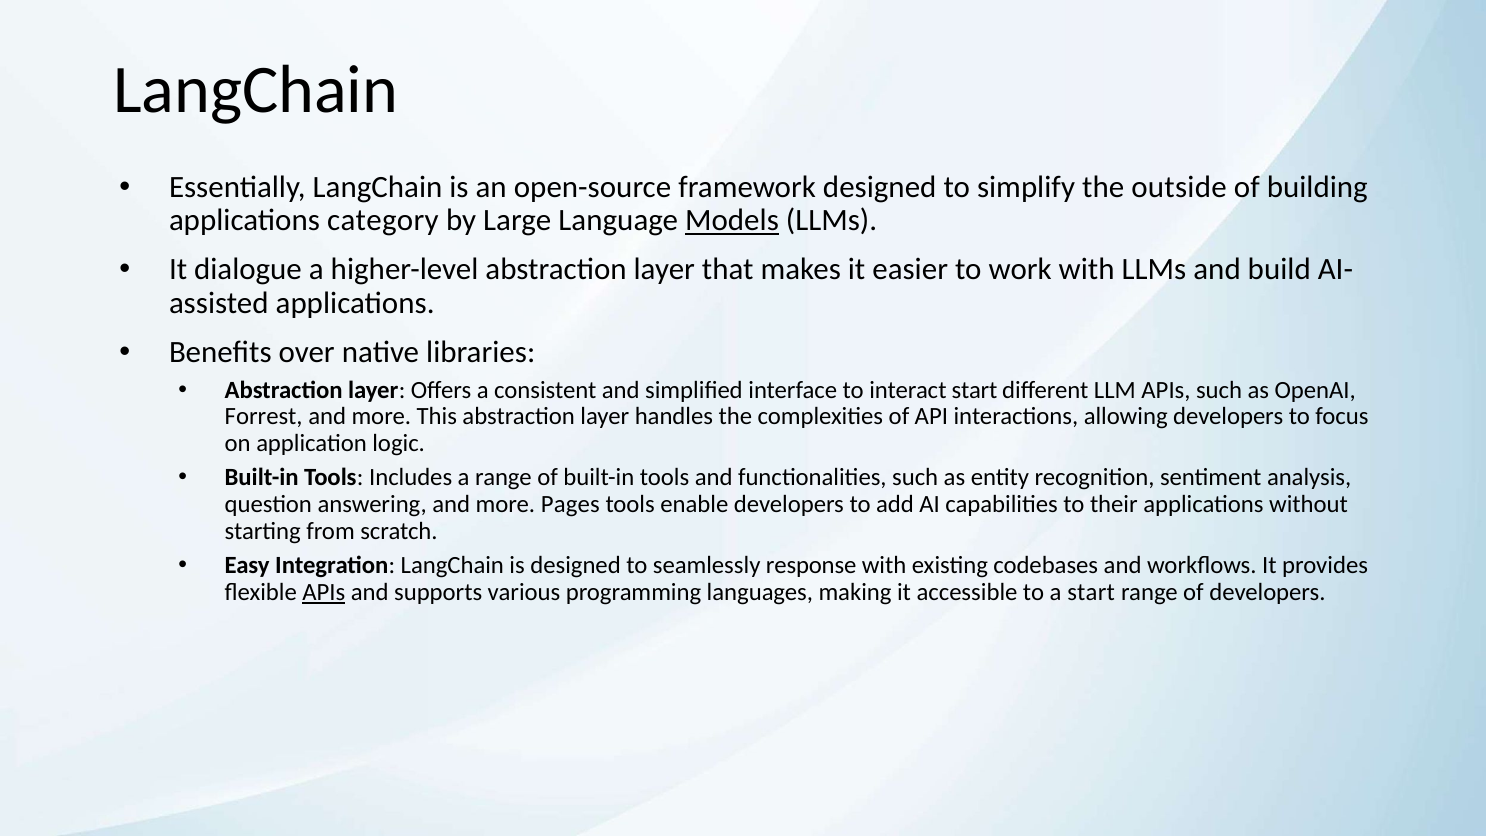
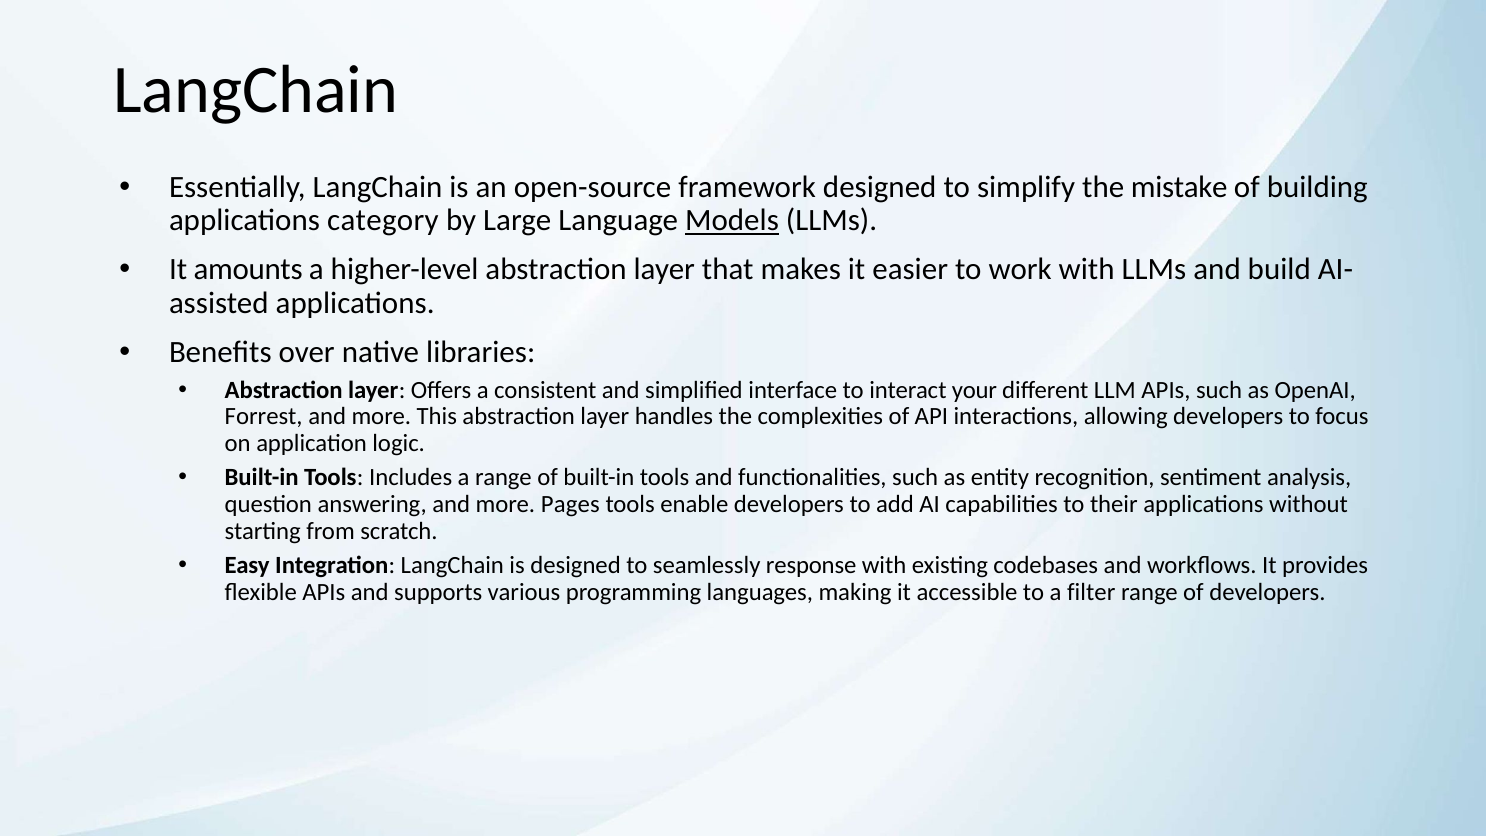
outside: outside -> mistake (1179, 187)
dialogue: dialogue -> amounts (248, 270)
interact start: start -> your (974, 390)
APIs underline: present -> none (324, 592)
a start: start -> filter (1091, 592)
